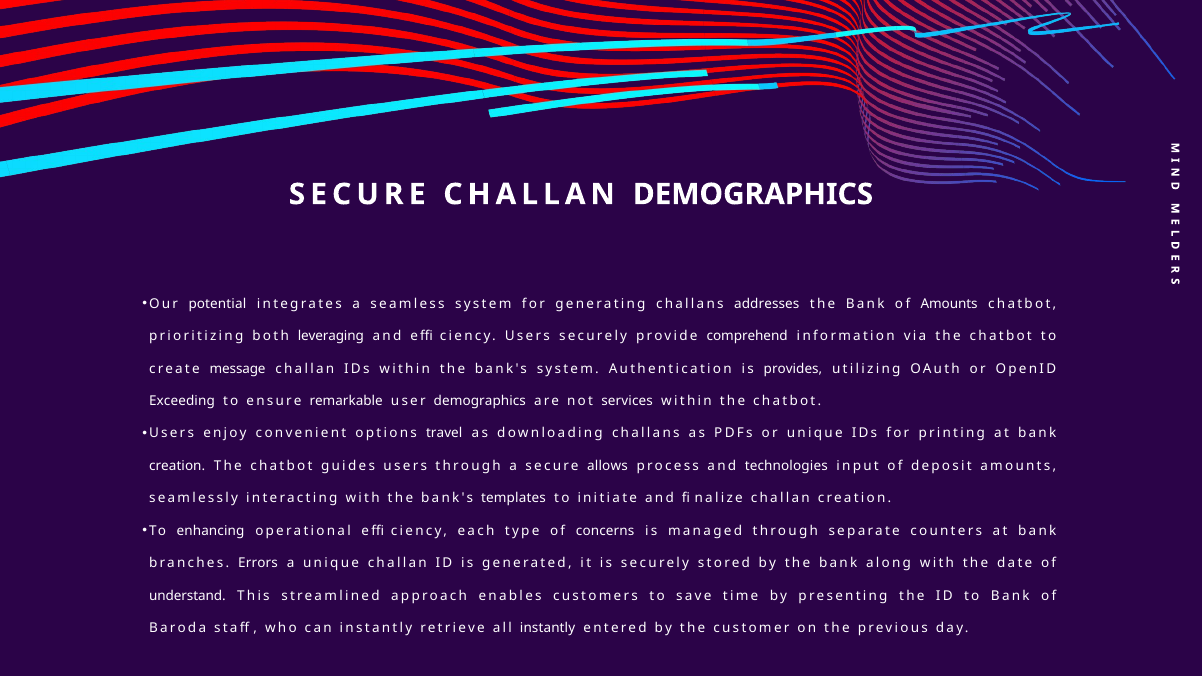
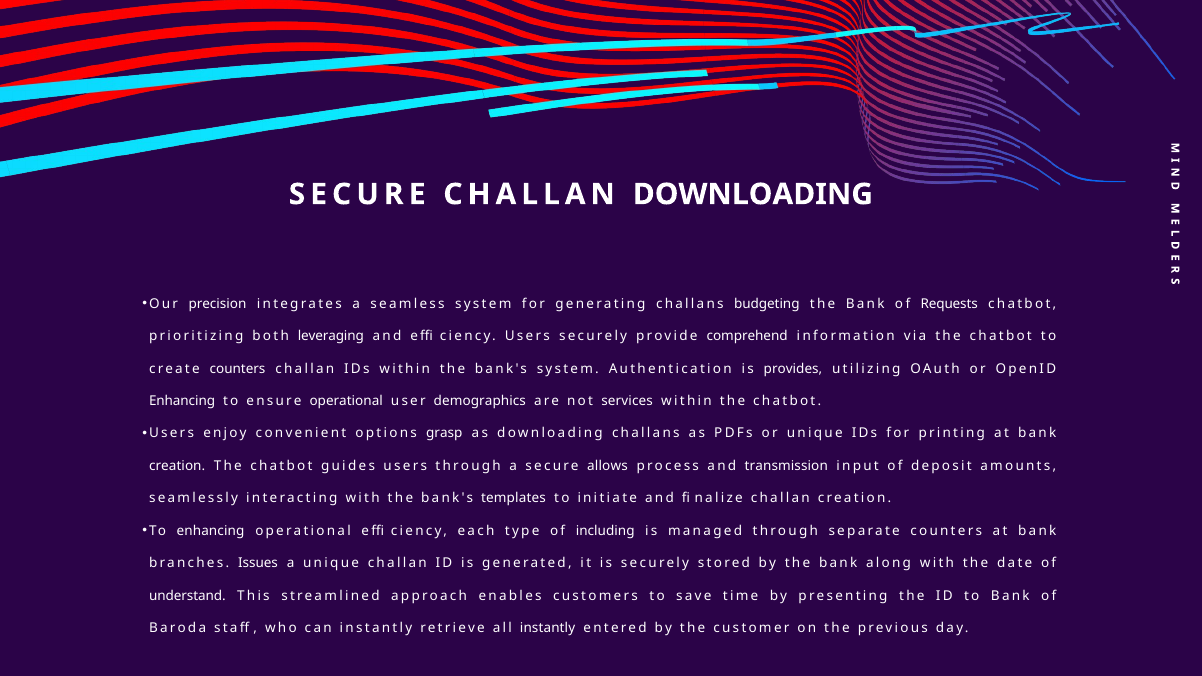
CHALLAN DEMOGRAPHICS: DEMOGRAPHICS -> DOWNLOADING (753, 194)
potential: potential -> precision (217, 304)
addresses: addresses -> budgeting (767, 304)
of Amounts: Amounts -> Requests (949, 304)
create message: message -> counters (238, 369)
Exceeding: Exceeding -> Enhancing (182, 401)
ensure remarkable: remarkable -> operational (346, 401)
travel: travel -> grasp (444, 434)
technologies: technologies -> transmission (786, 466)
concerns: concerns -> including (605, 531)
Errors: Errors -> Issues (258, 563)
